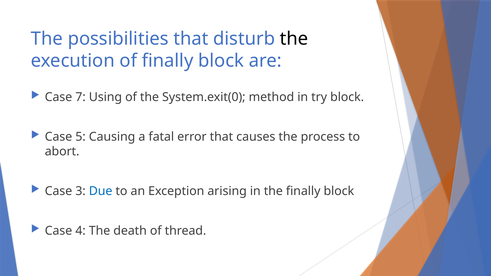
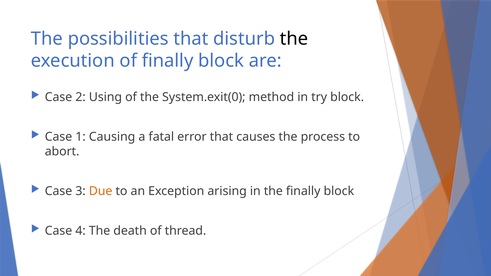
7: 7 -> 2 (81, 97)
5: 5 -> 1 (81, 137)
Due colour: blue -> orange (101, 191)
